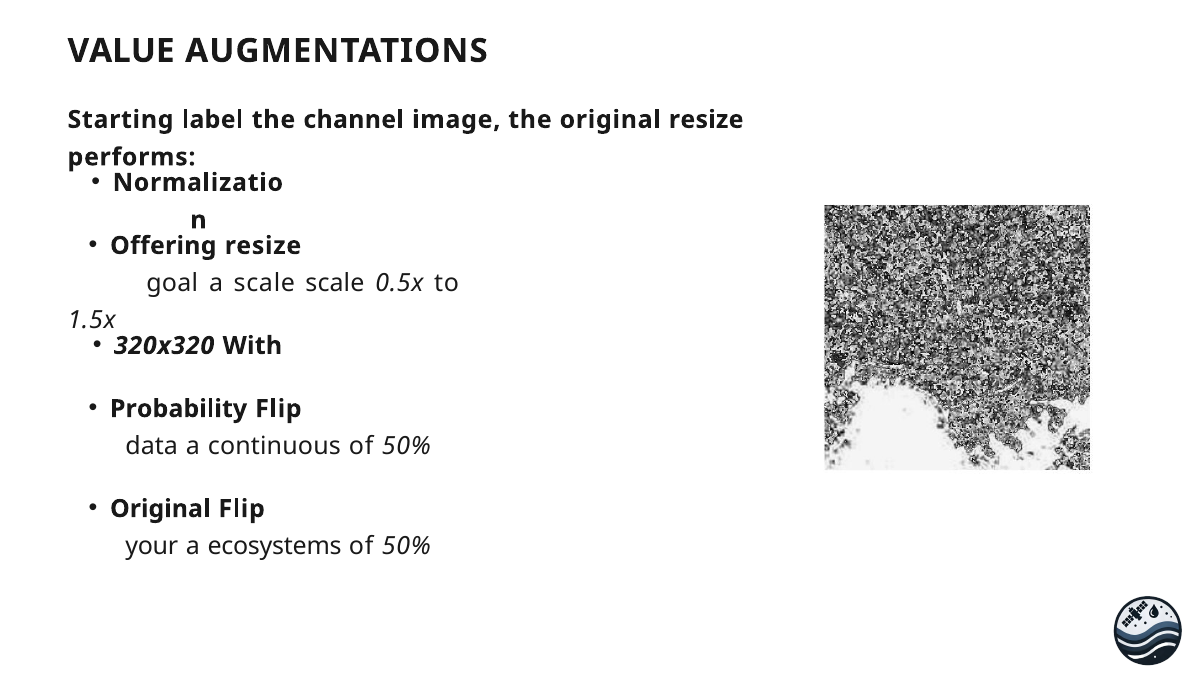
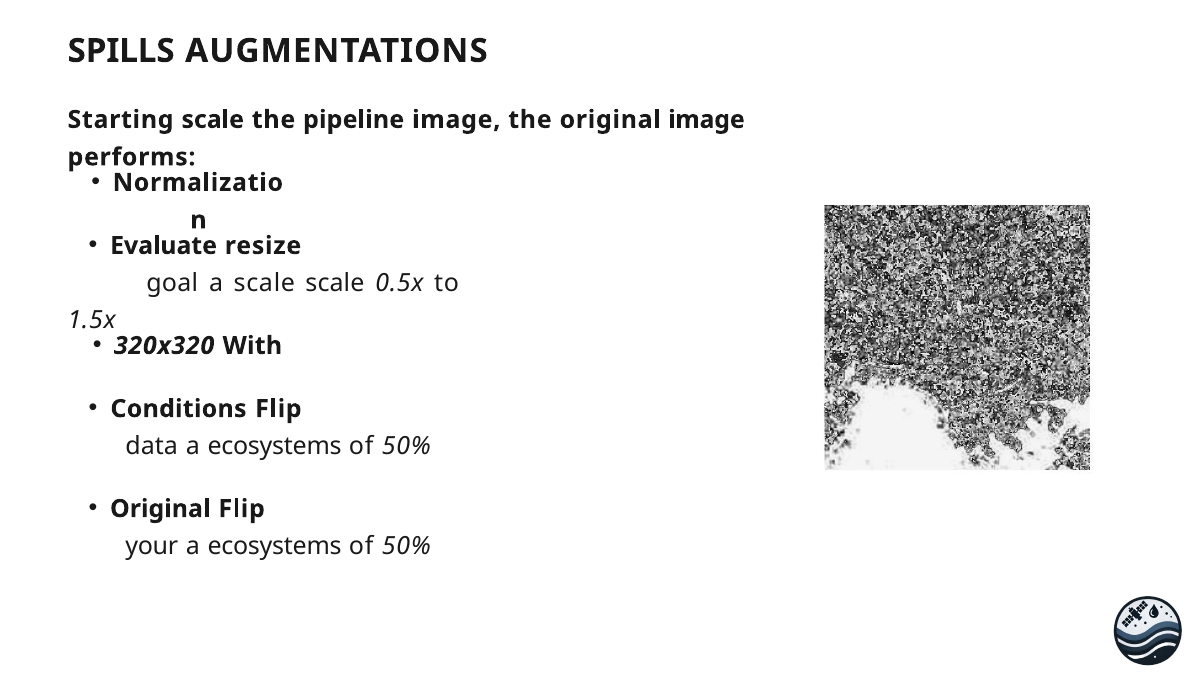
VALUE: VALUE -> SPILLS (121, 51)
Starting label: label -> scale (213, 120)
channel: channel -> pipeline (354, 120)
original resize: resize -> image (706, 120)
Offering: Offering -> Evaluate (163, 246)
Probability: Probability -> Conditions (178, 409)
continuous: continuous -> ecosystems (275, 446)
